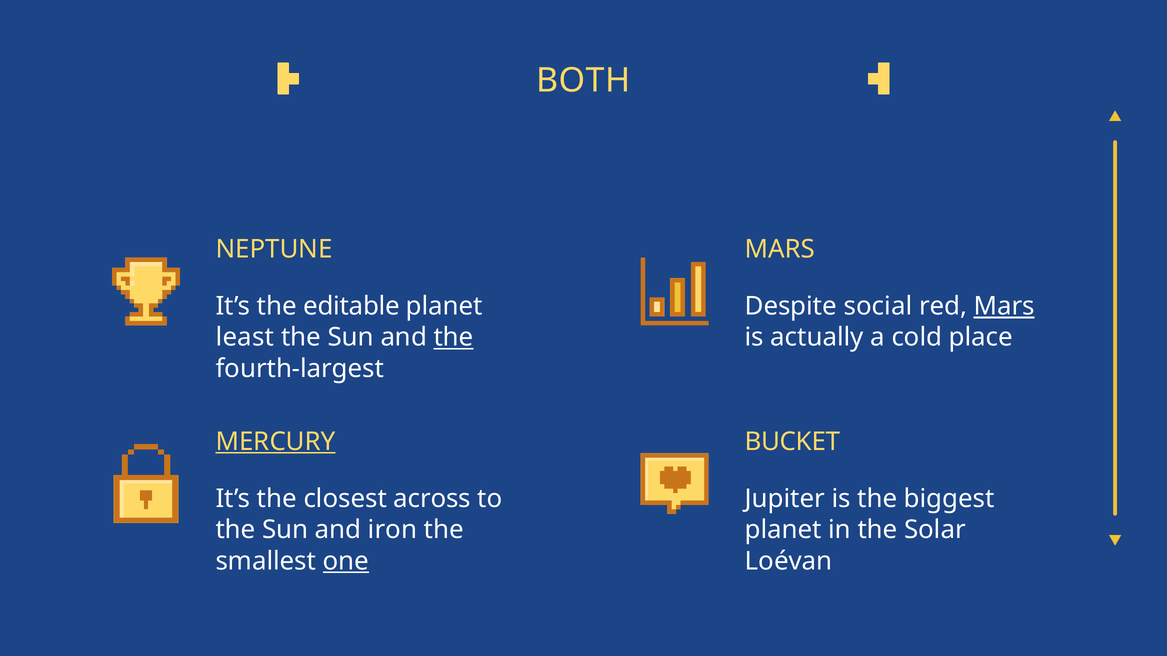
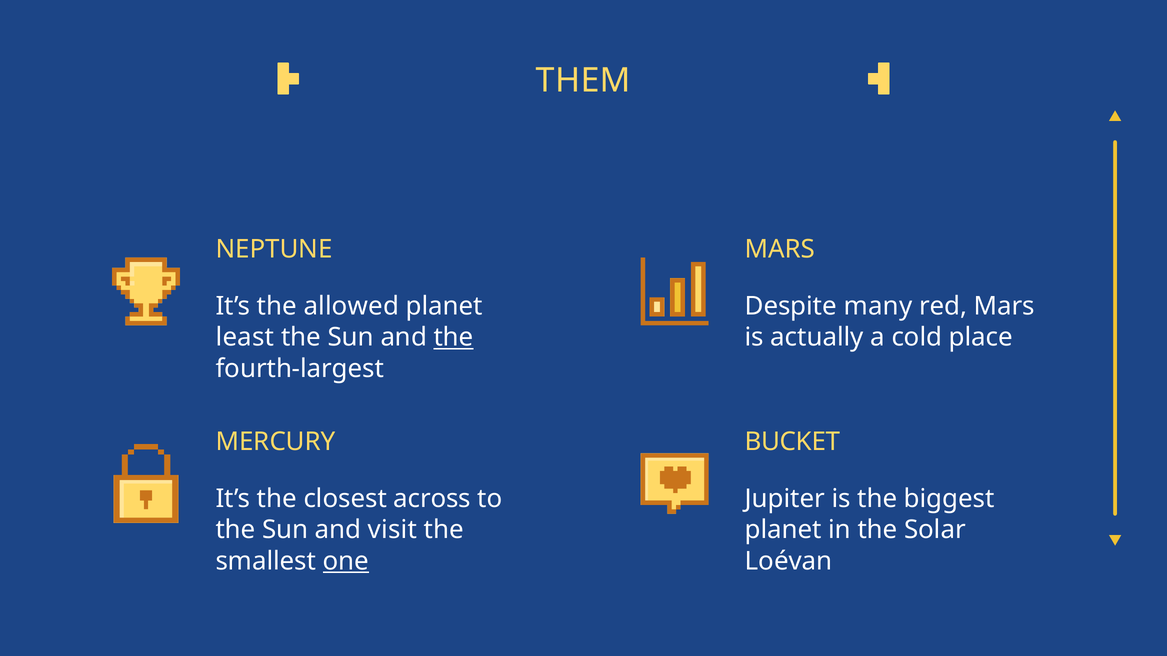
BOTH: BOTH -> THEM (583, 81)
editable: editable -> allowed (351, 307)
social: social -> many (878, 307)
Mars underline: present -> none (1004, 307)
MERCURY underline: present -> none (276, 442)
iron: iron -> visit (392, 530)
